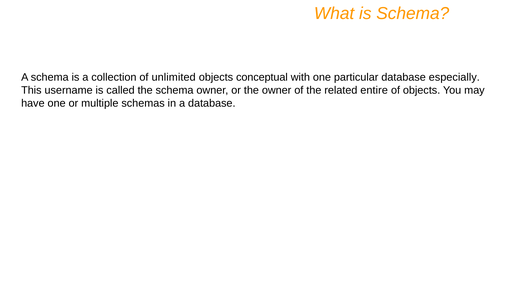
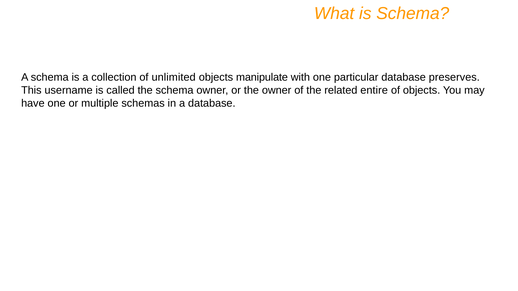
conceptual: conceptual -> manipulate (262, 77)
especially: especially -> preserves (454, 77)
